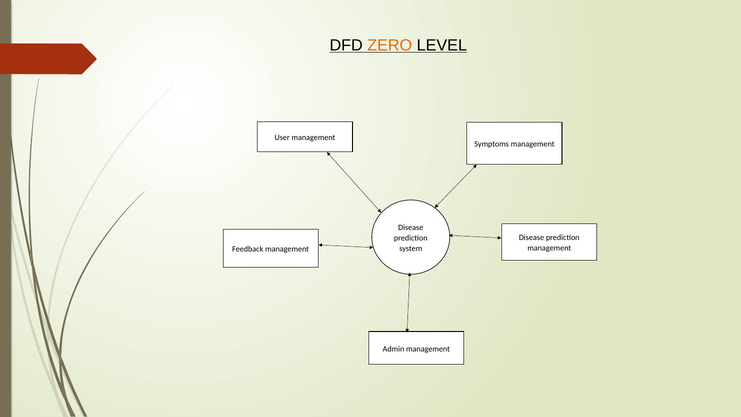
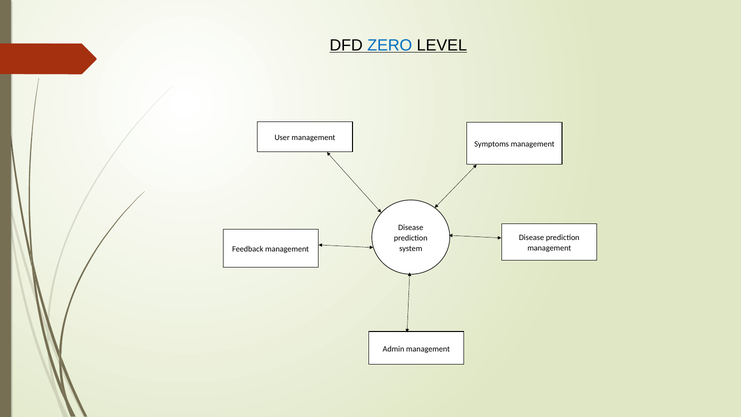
ZERO colour: orange -> blue (390, 45)
